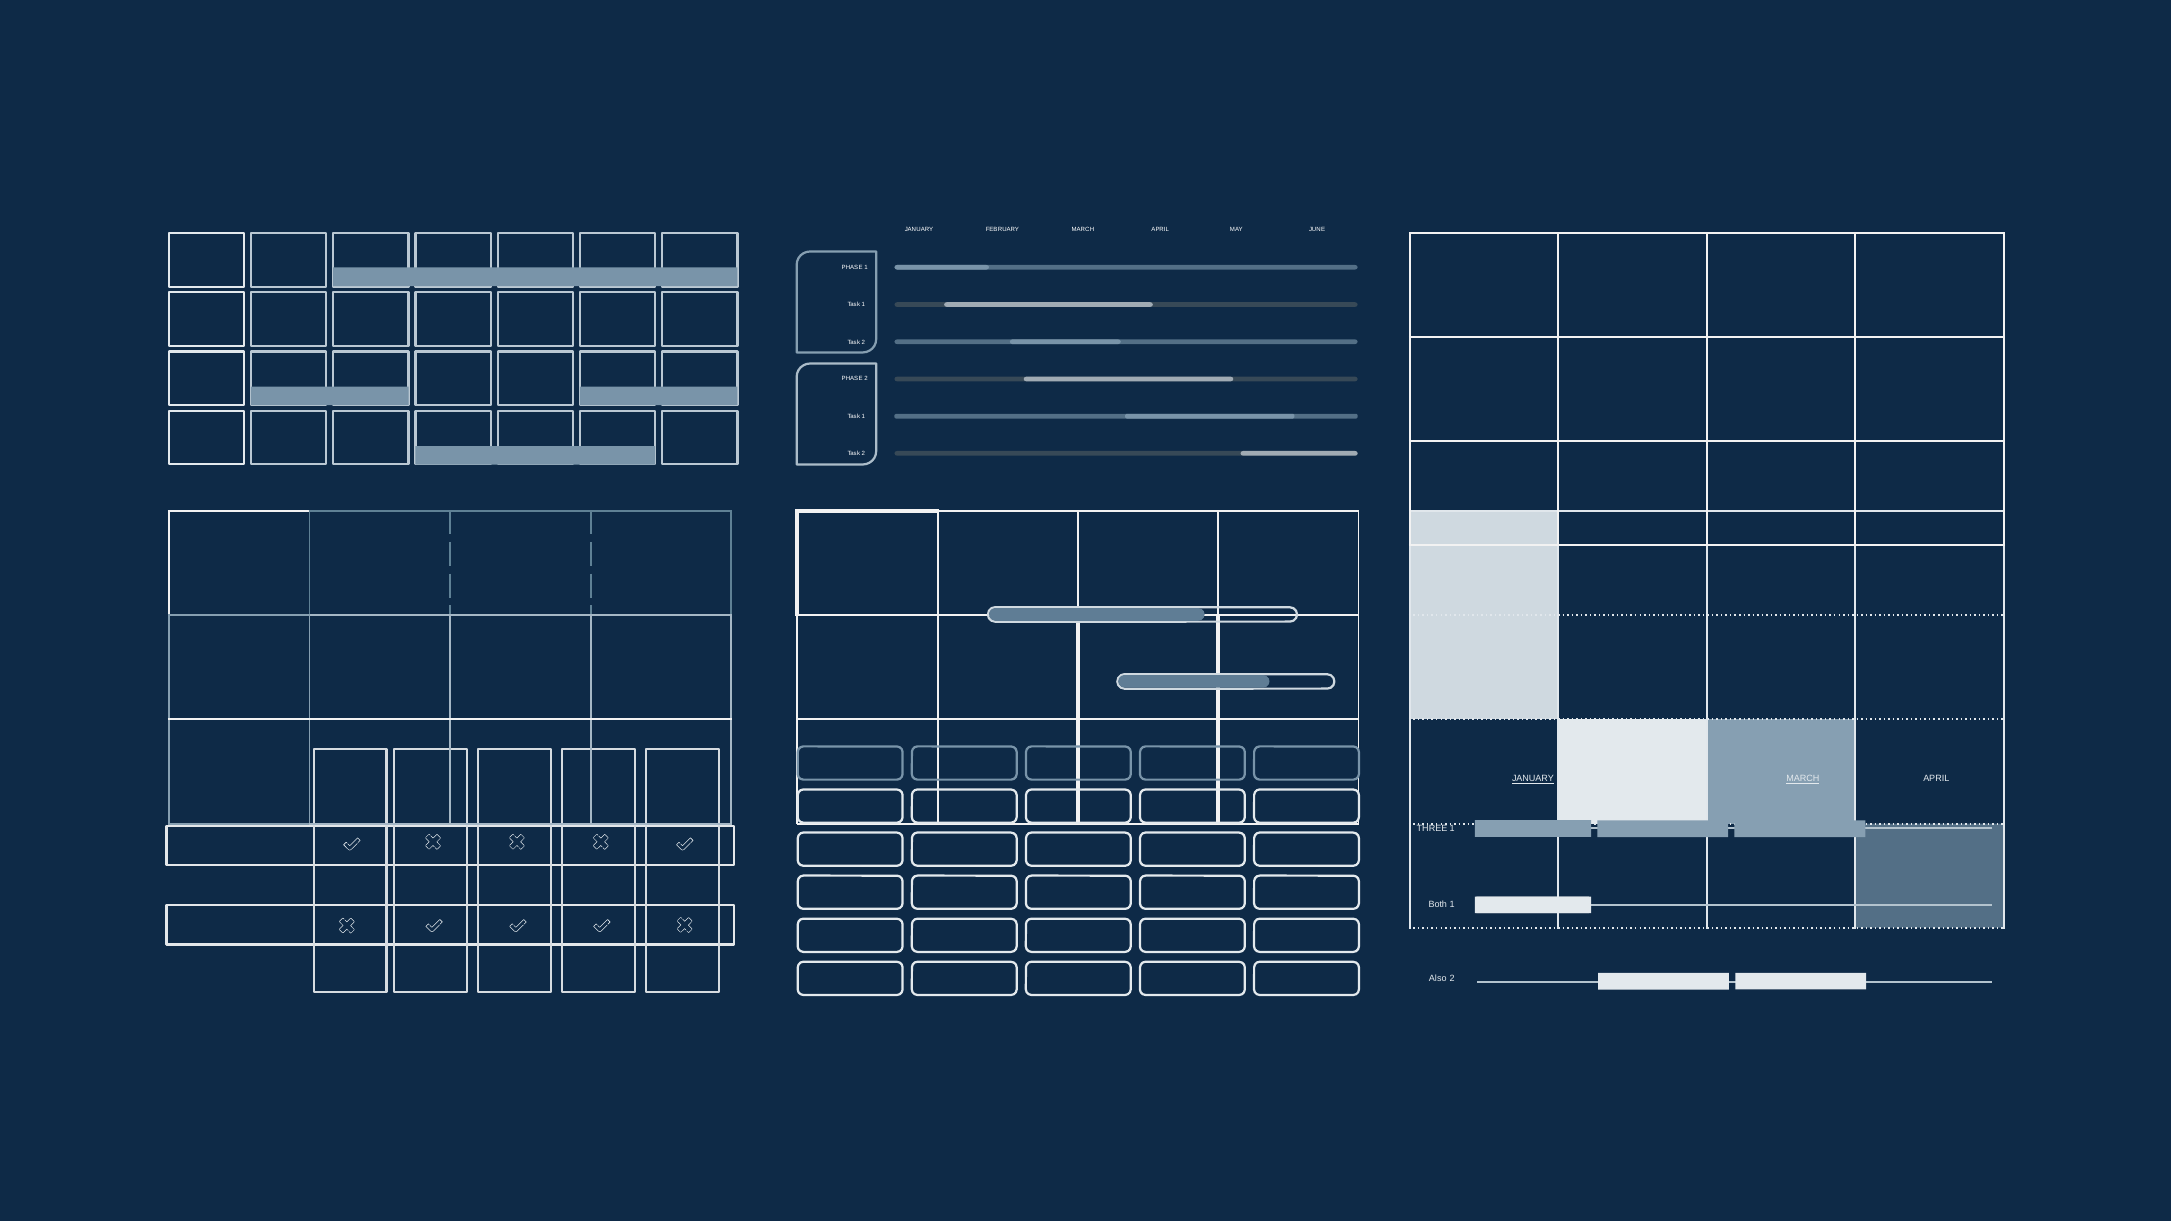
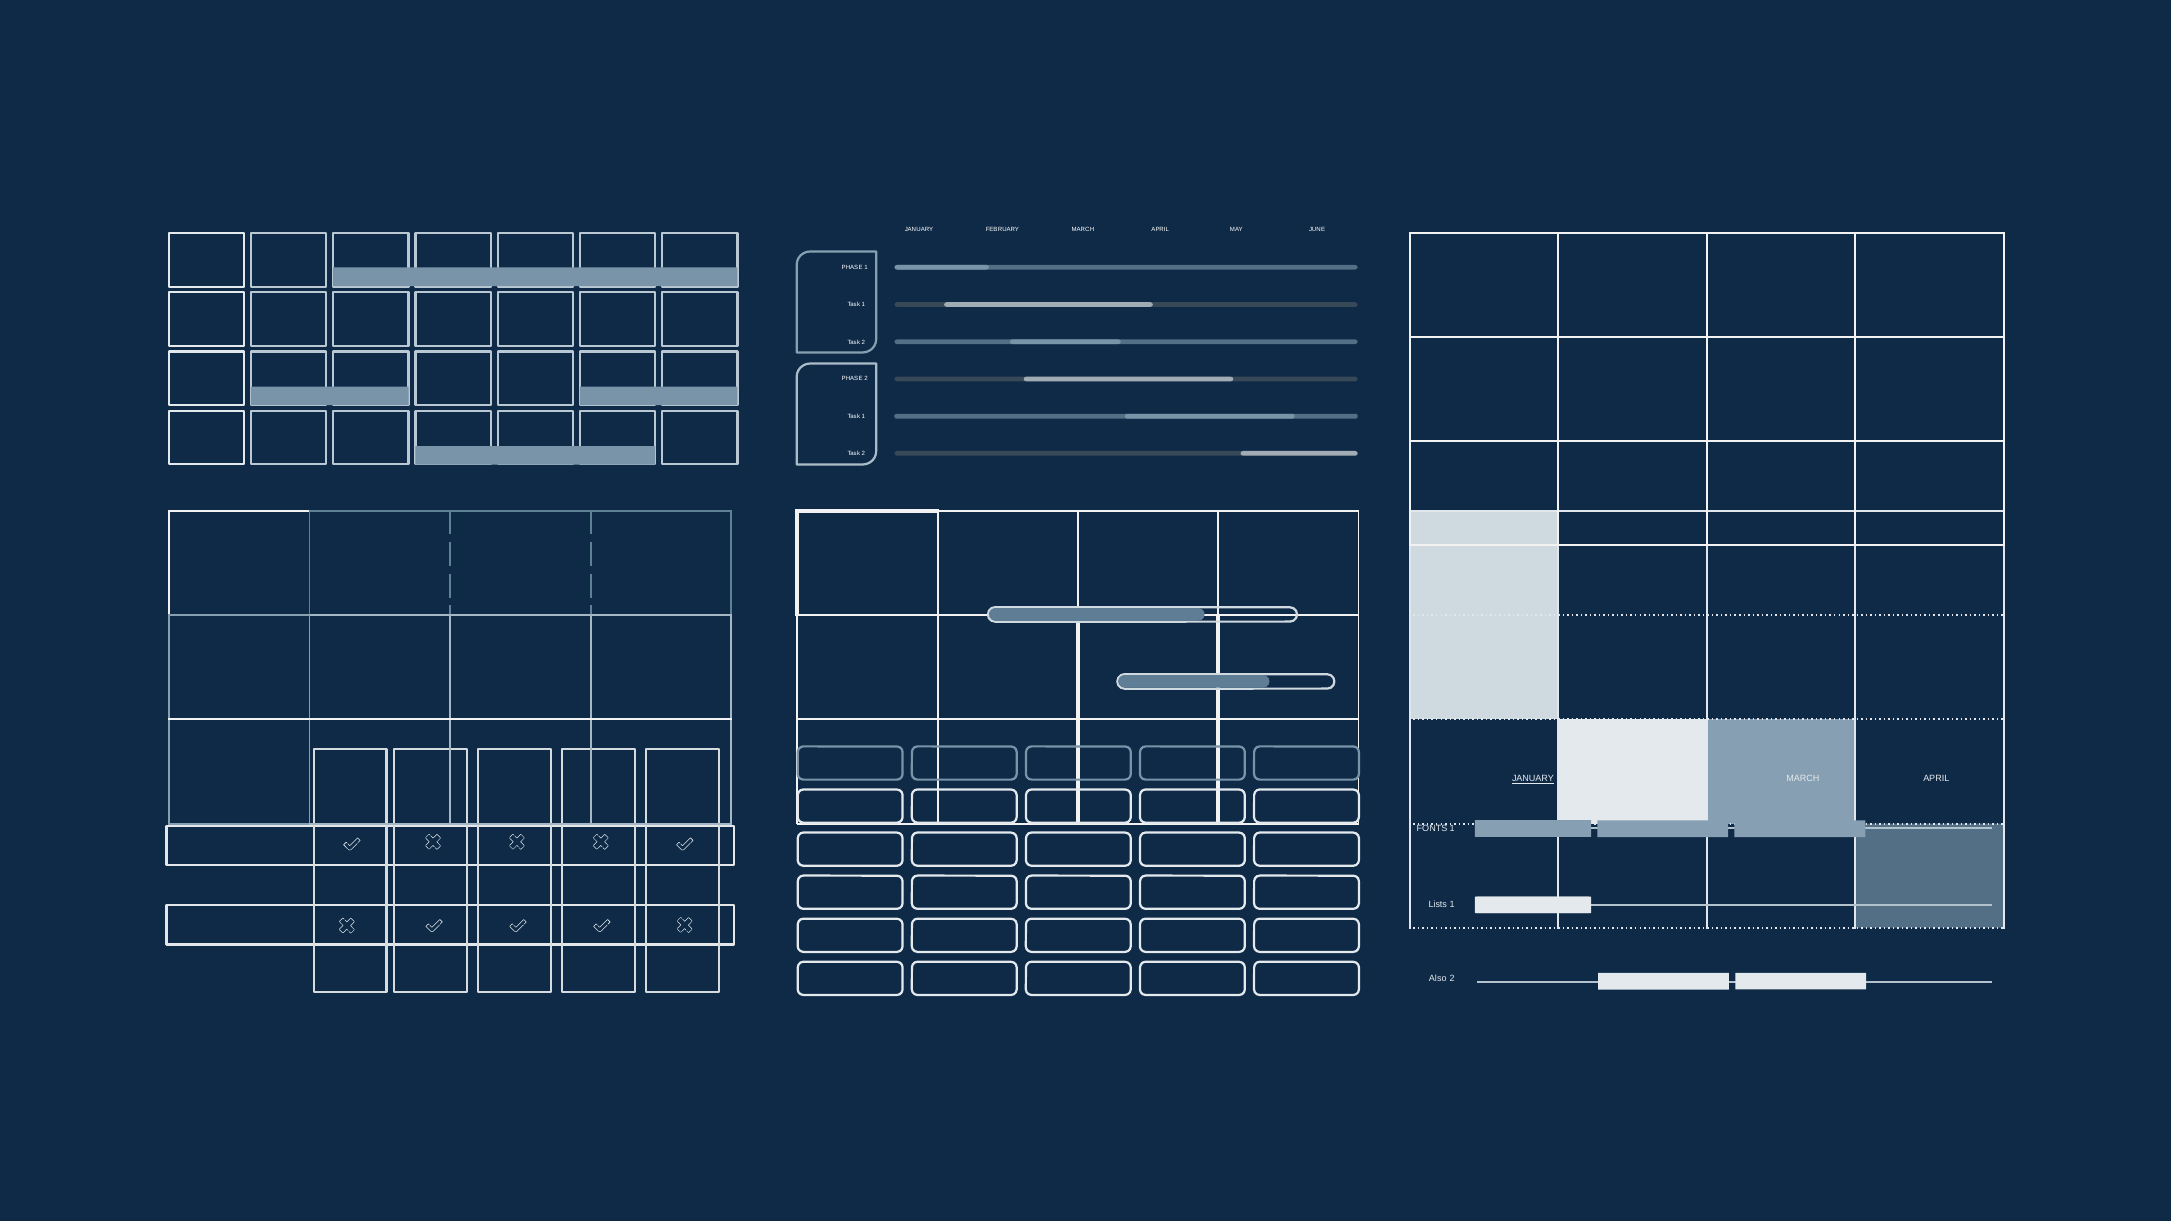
MARCH underline: present -> none (1803, 779)
THREE: THREE -> FONTS (1432, 829)
Both: Both -> Lists (1438, 904)
